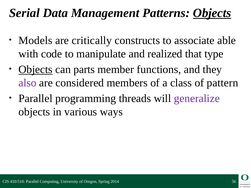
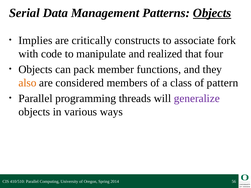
Models: Models -> Implies (35, 41)
able: able -> fork (227, 41)
type: type -> four (214, 54)
Objects underline: present -> none (35, 70)
parts: parts -> pack (84, 70)
also colour: purple -> orange (27, 83)
